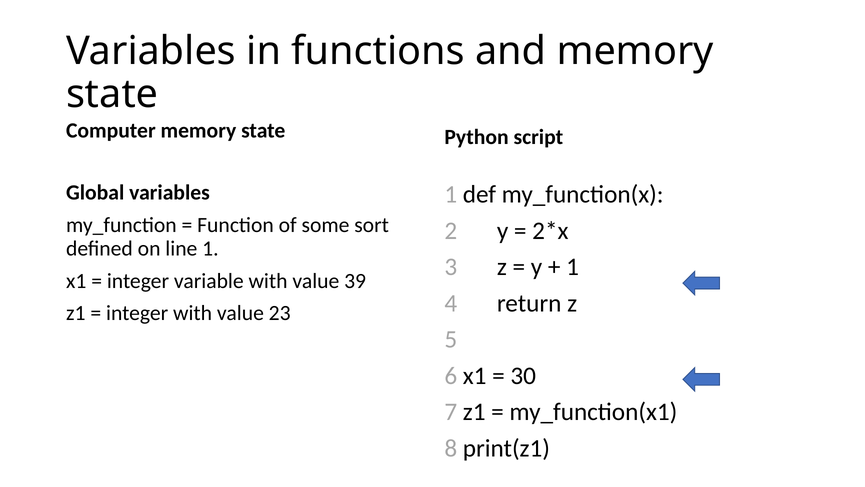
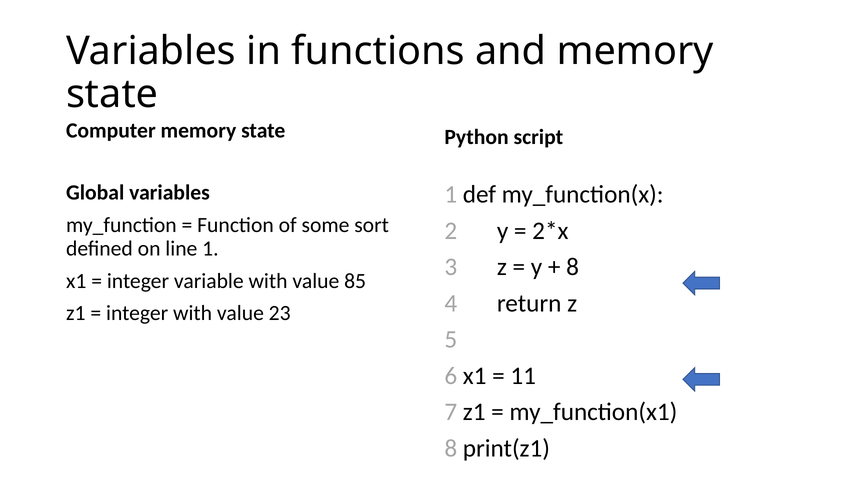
1: 1 -> 8 (573, 267)
39: 39 -> 85 (355, 281)
30: 30 -> 11 (523, 376)
